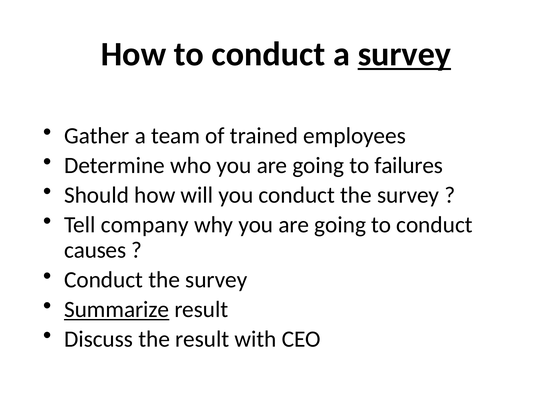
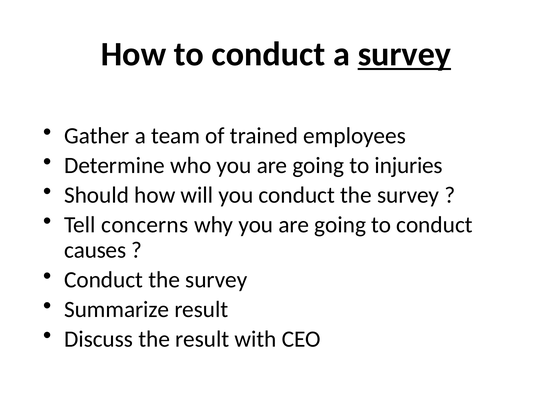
failures: failures -> injuries (409, 166)
company: company -> concerns (145, 225)
Summarize underline: present -> none (117, 310)
